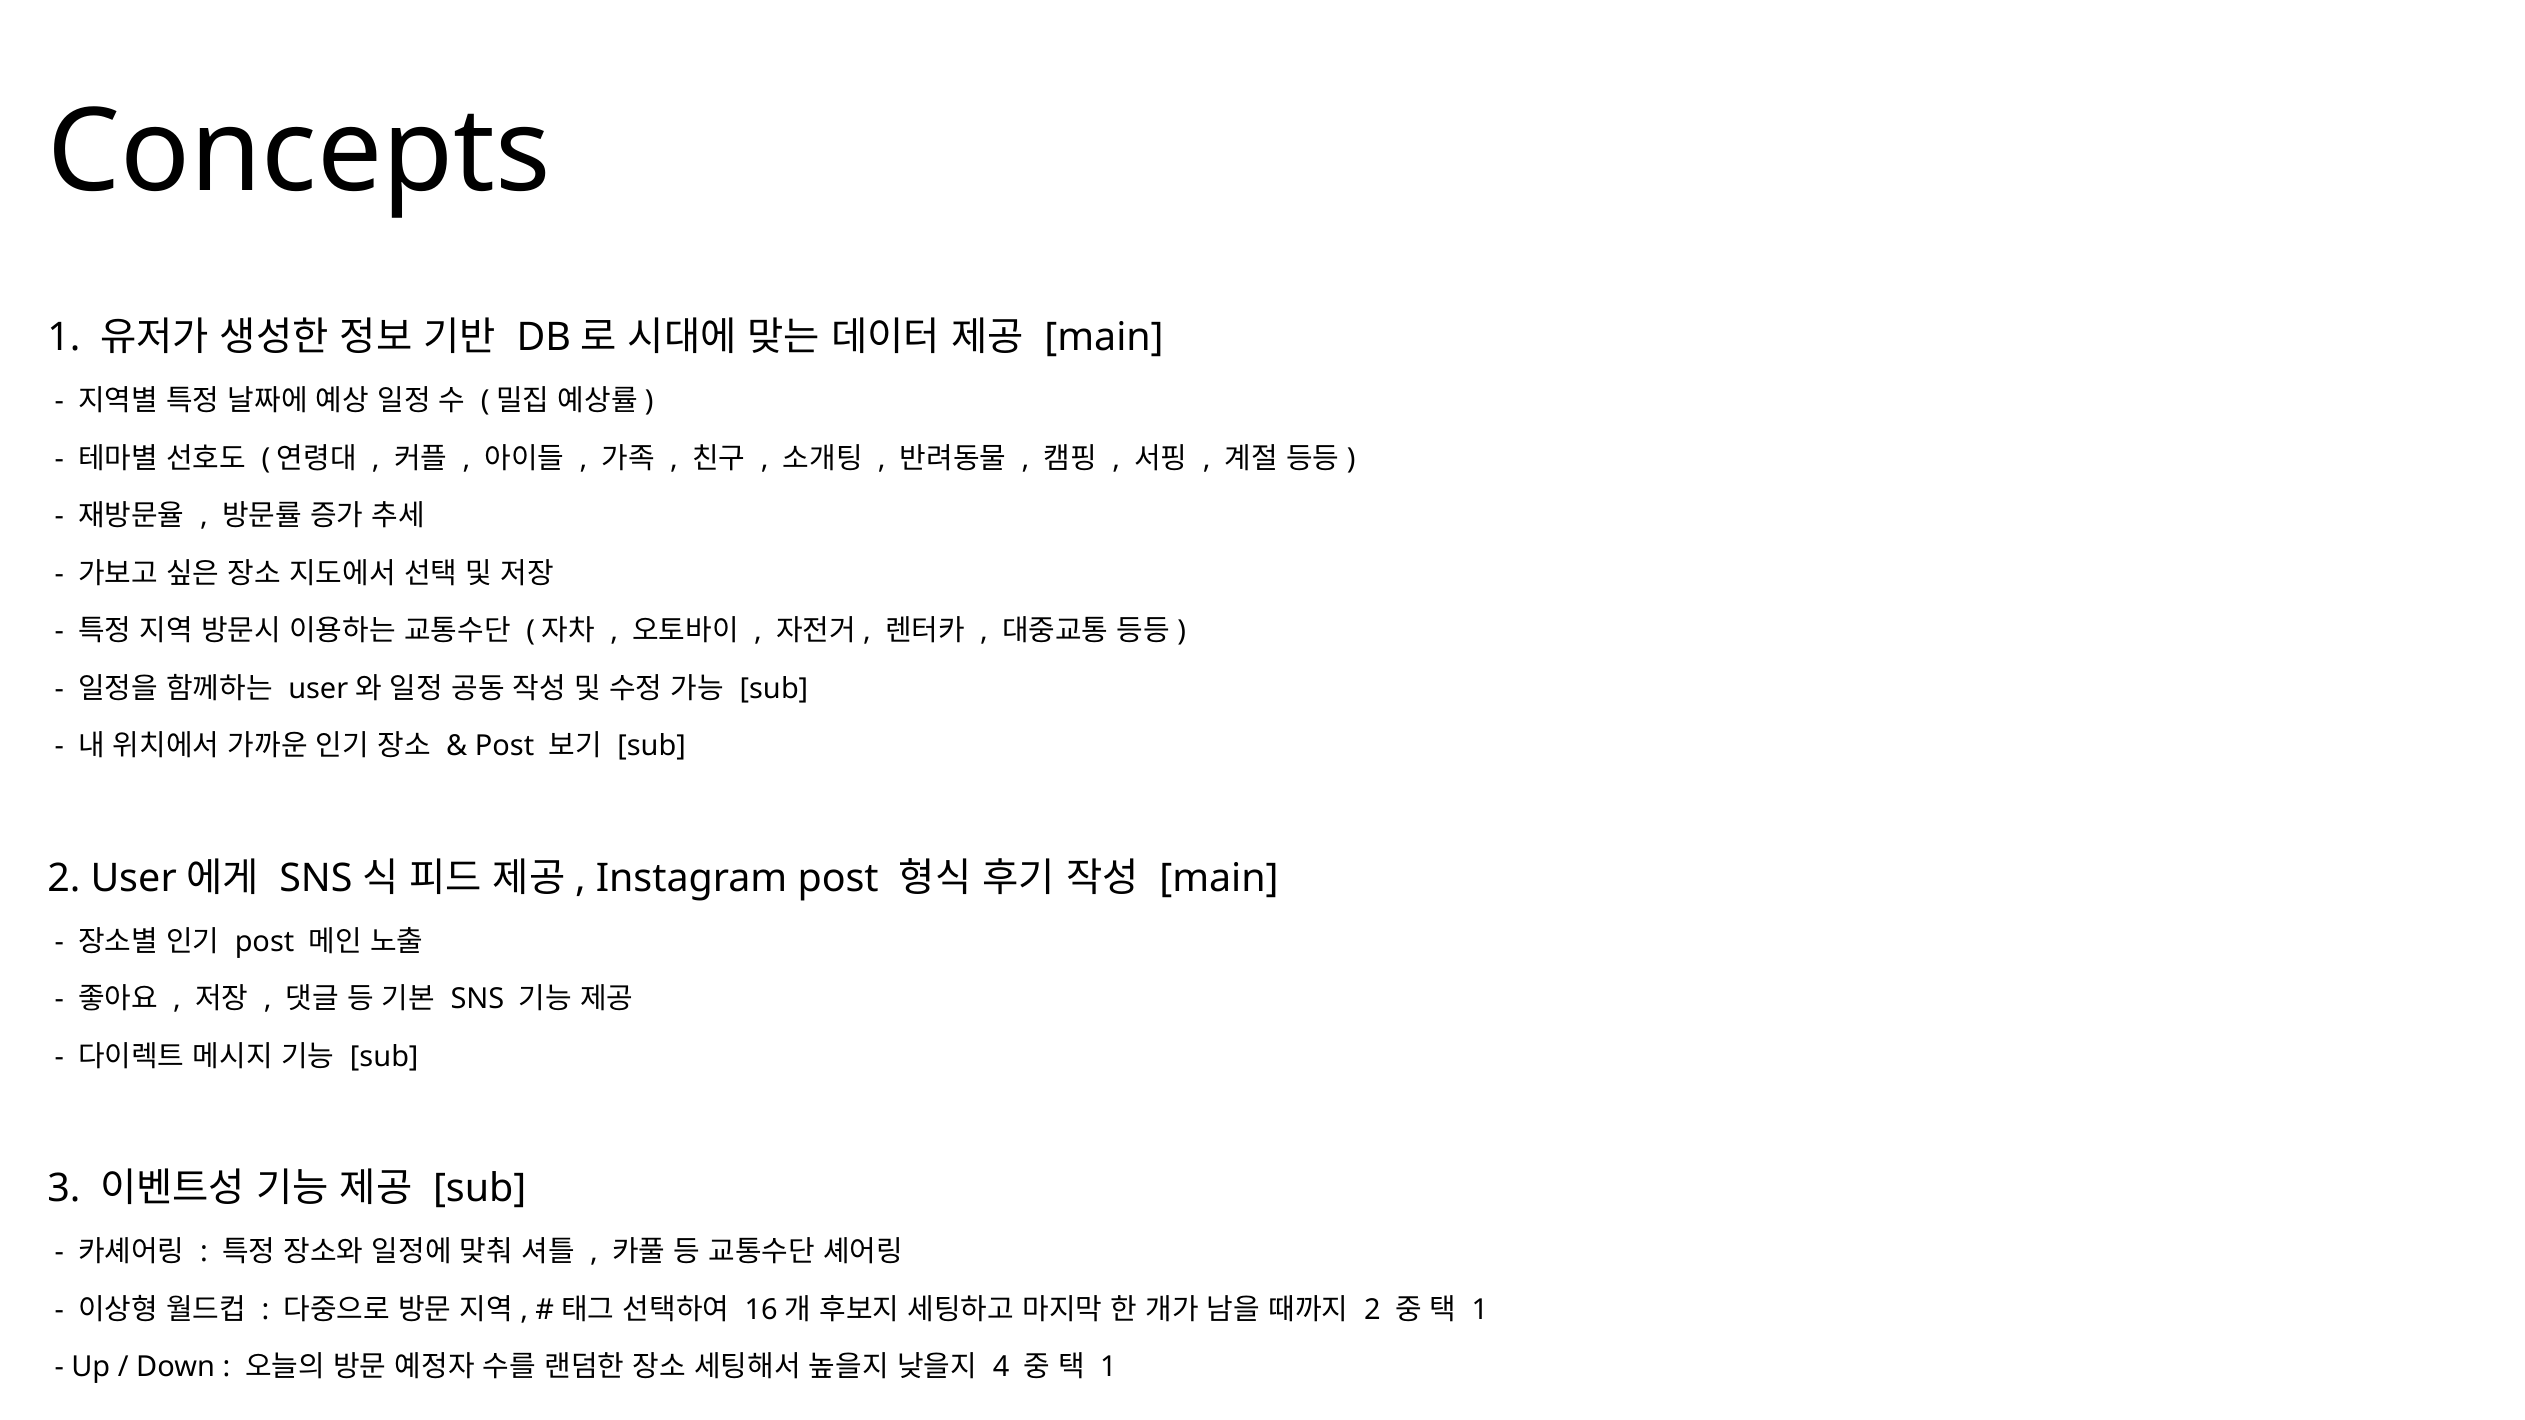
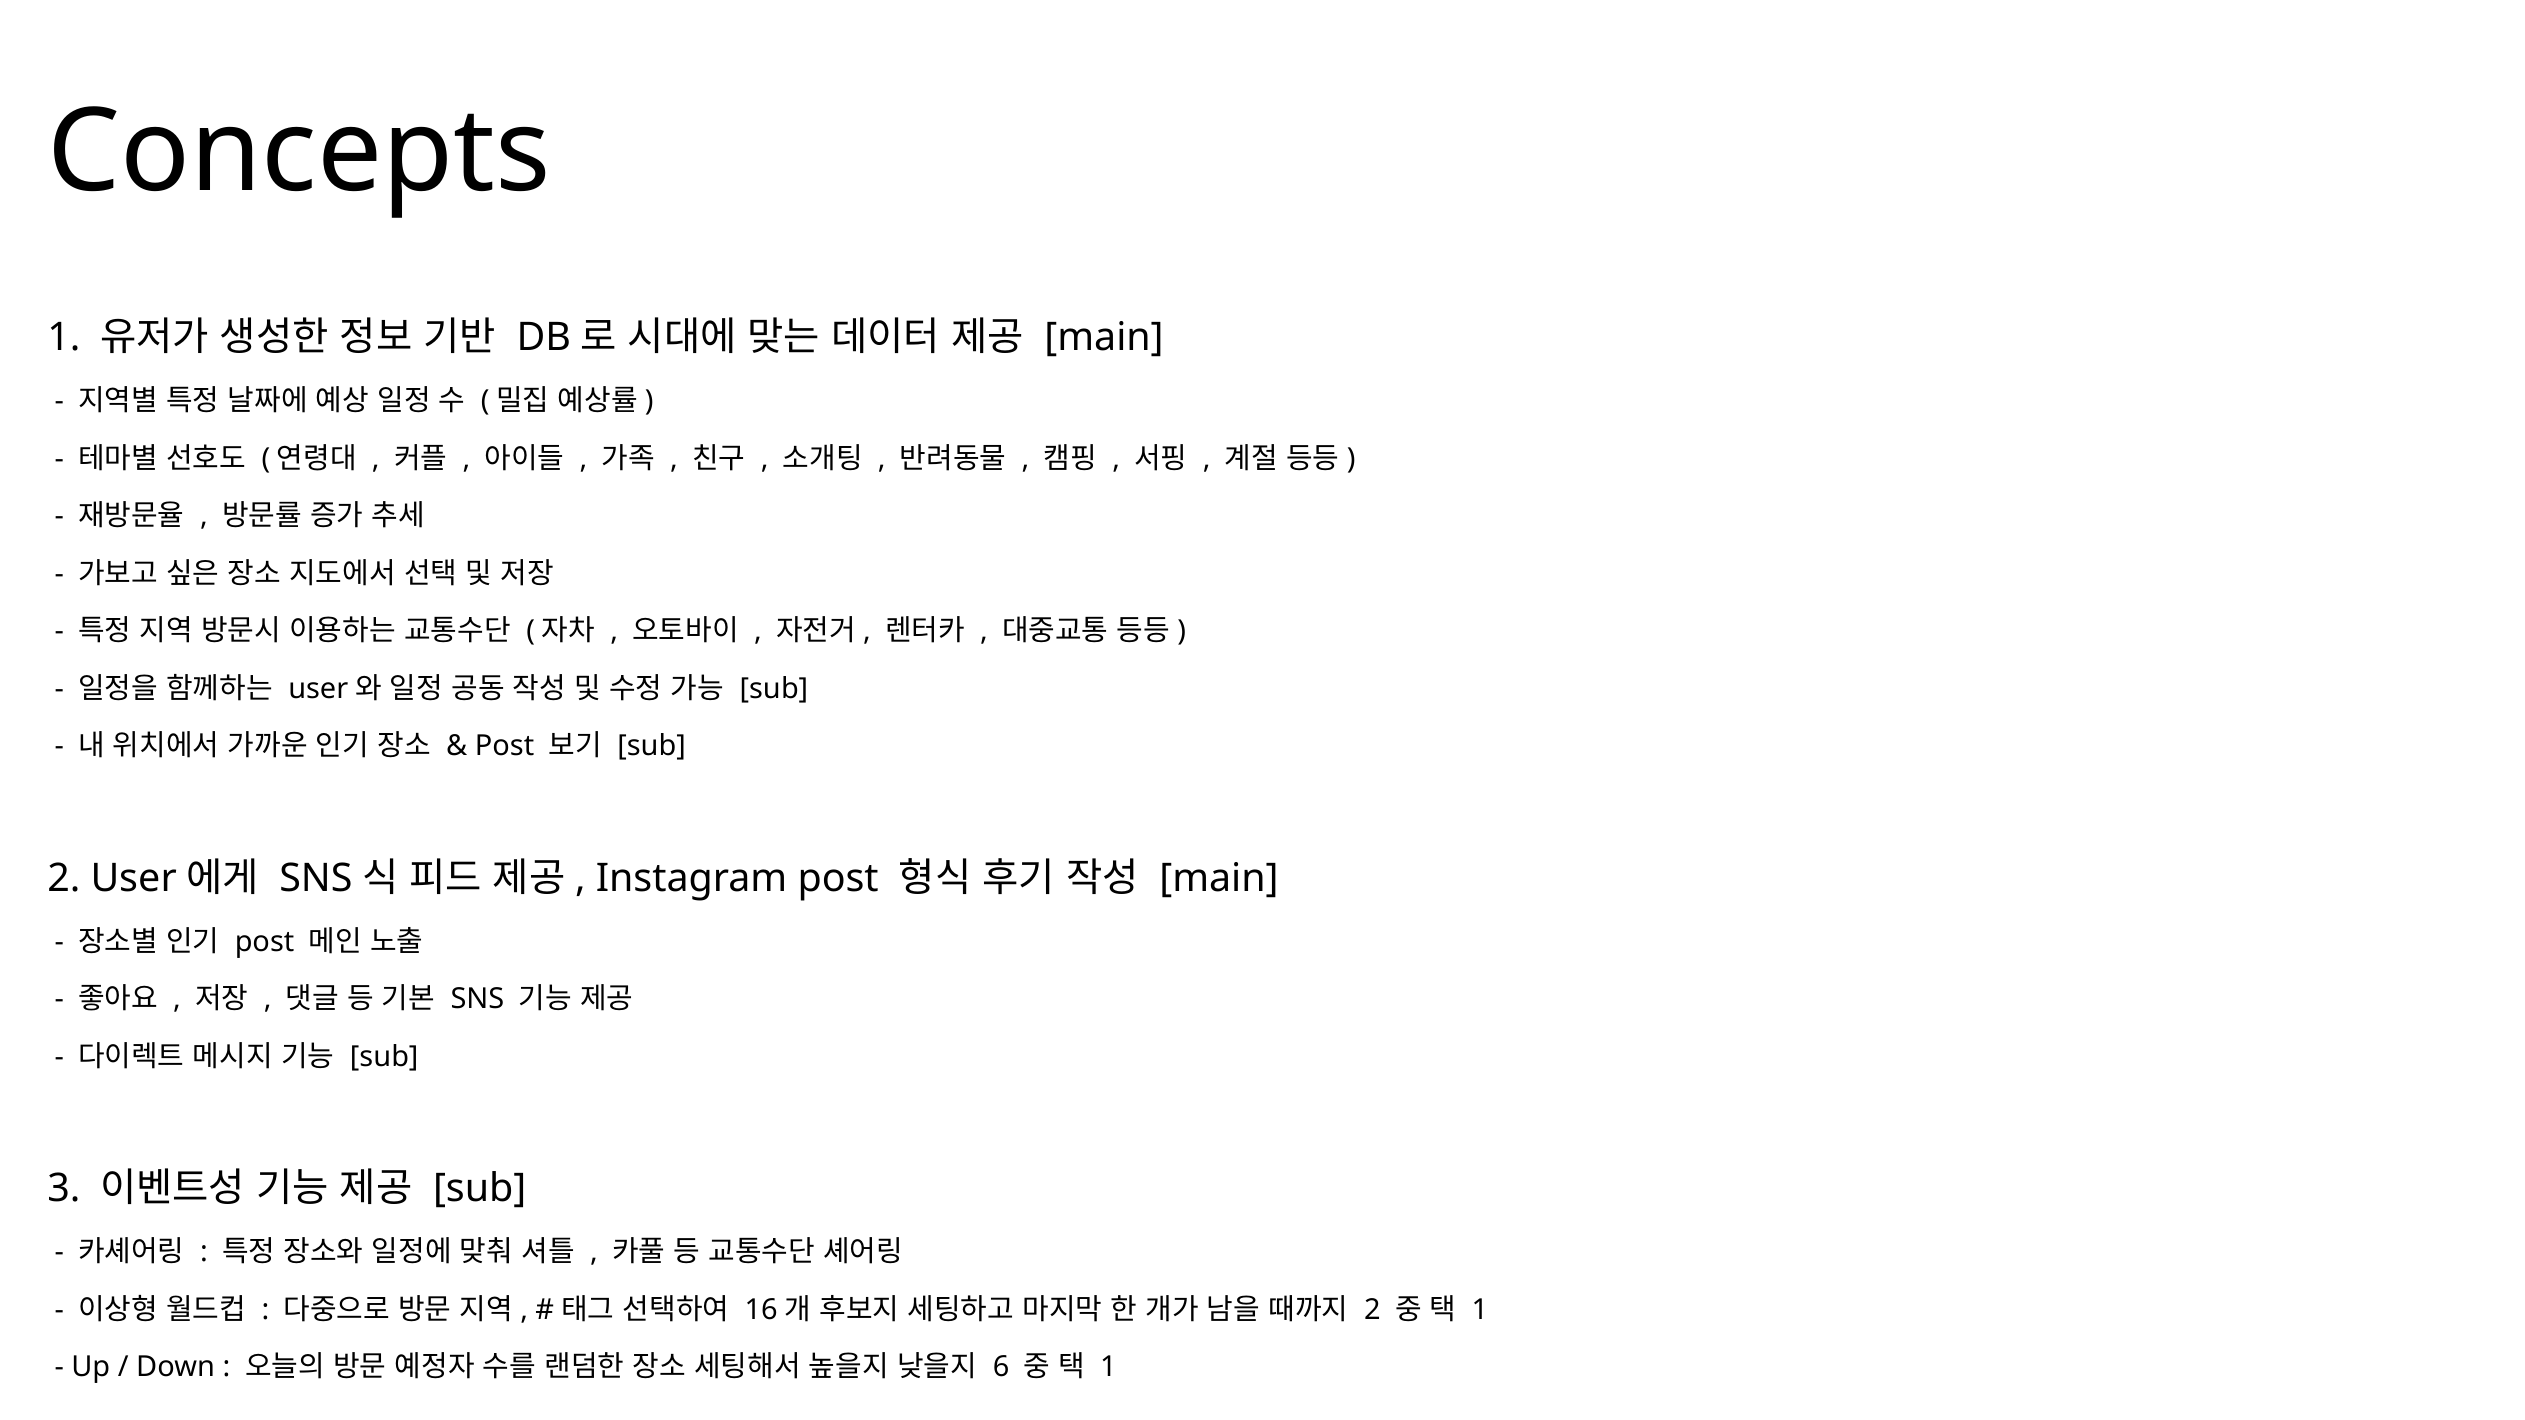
4: 4 -> 6 (1001, 1367)
